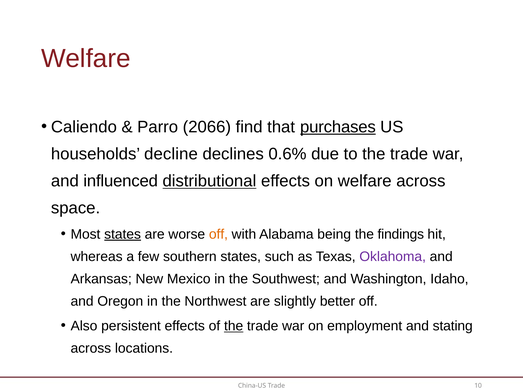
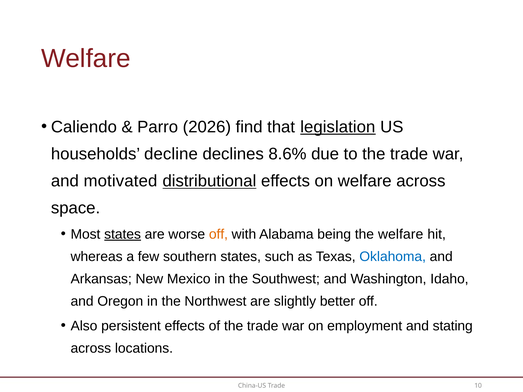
2066: 2066 -> 2026 (207, 127)
purchases: purchases -> legislation (338, 127)
0.6%: 0.6% -> 8.6% (287, 154)
influenced: influenced -> motivated (120, 181)
the findings: findings -> welfare (401, 234)
Oklahoma colour: purple -> blue (393, 257)
the underline: present -> none (234, 326)
